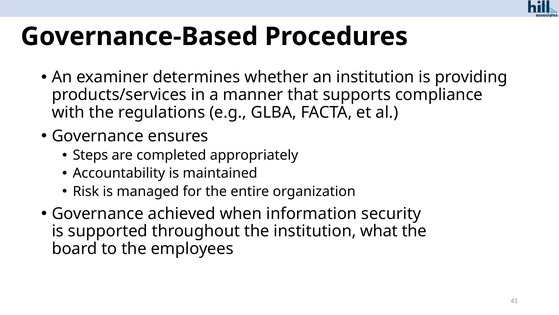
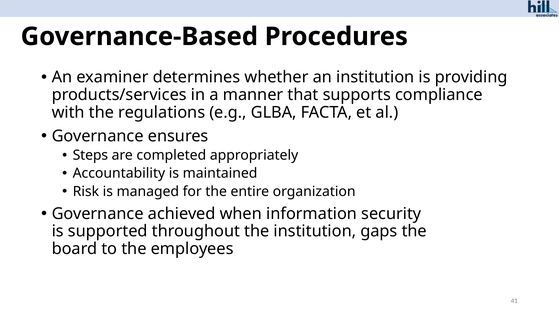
what: what -> gaps (379, 231)
